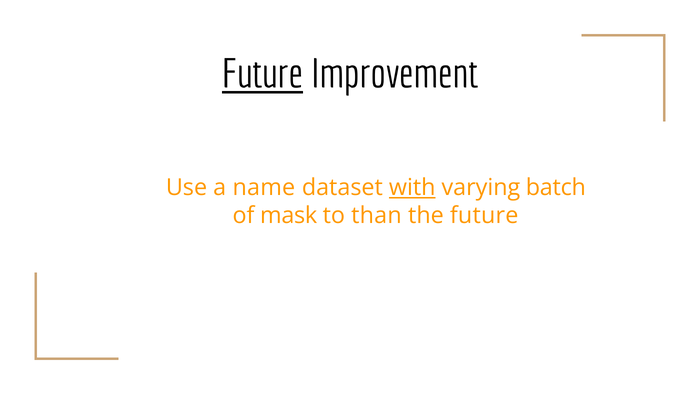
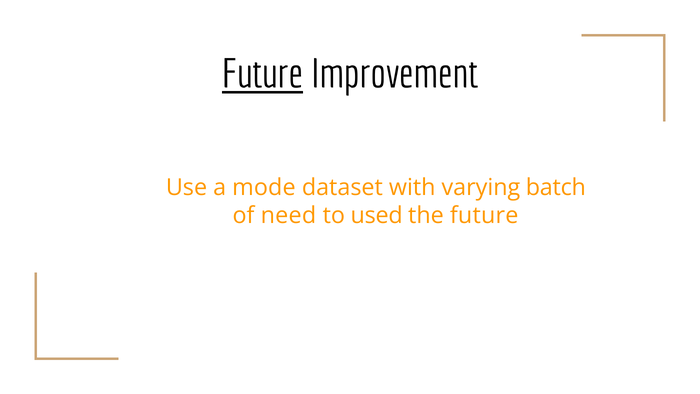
name: name -> mode (264, 187)
with underline: present -> none (412, 187)
mask: mask -> need (288, 215)
than: than -> used (377, 215)
